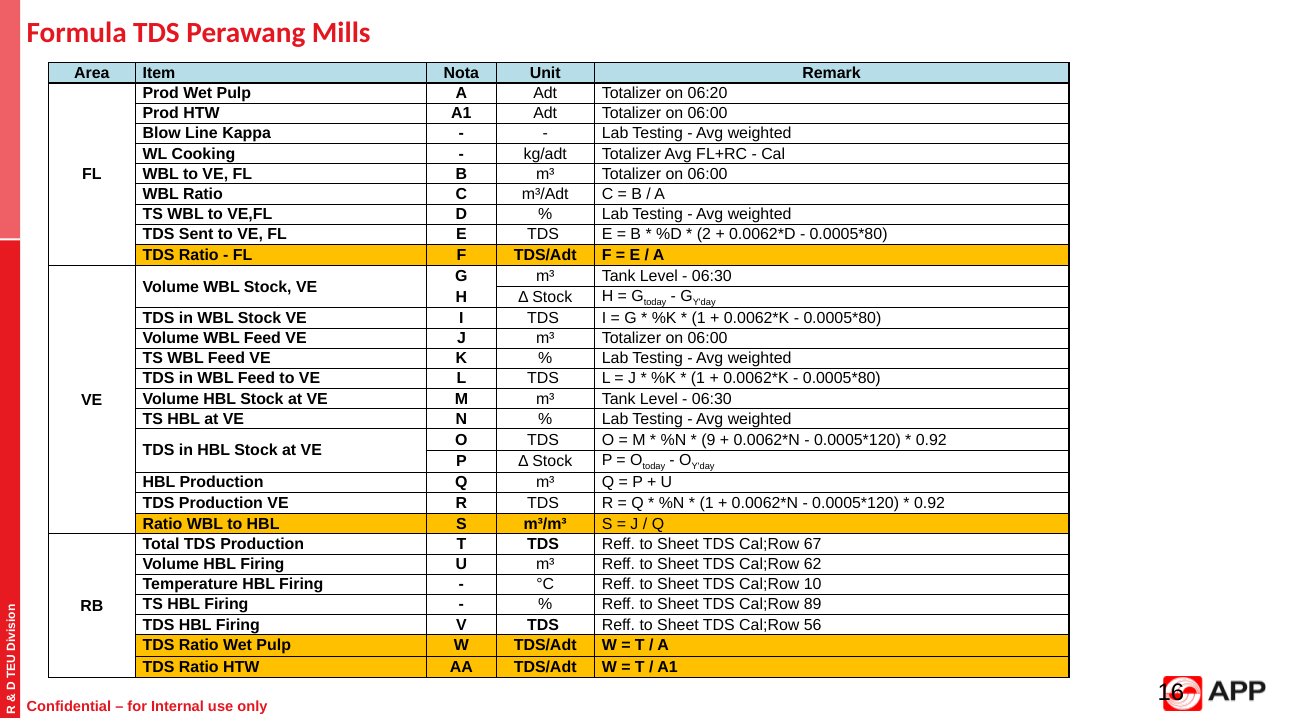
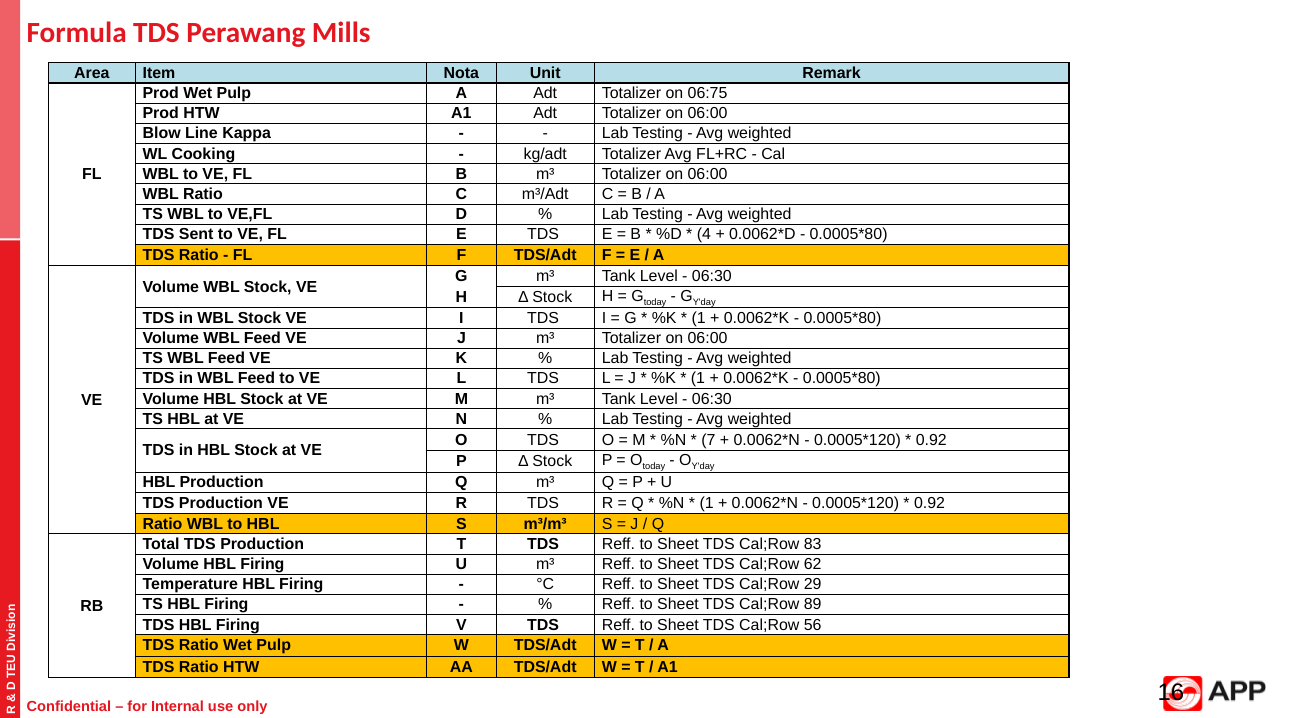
06:20: 06:20 -> 06:75 (708, 93)
2: 2 -> 4 (704, 234)
9: 9 -> 7 (708, 440)
67: 67 -> 83 (813, 544)
10: 10 -> 29 (813, 584)
